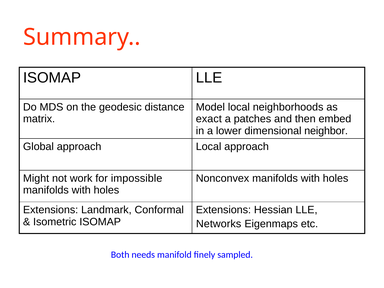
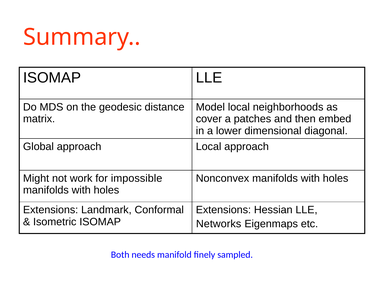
exact: exact -> cover (209, 119)
neighbor: neighbor -> diagonal (326, 131)
